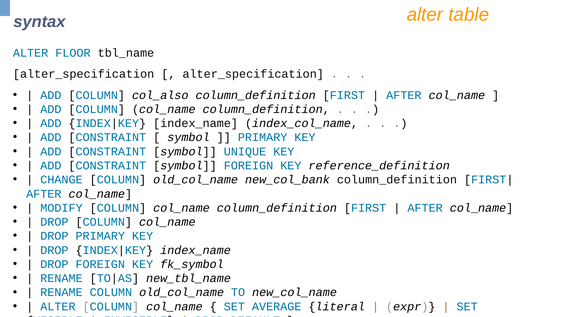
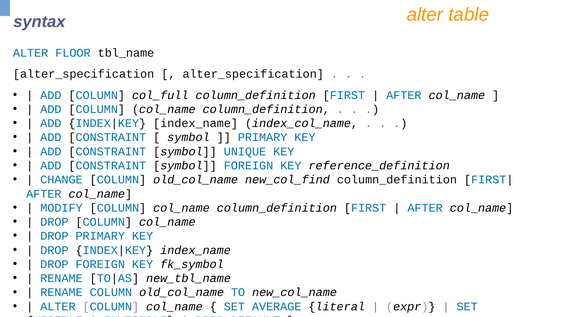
col_also: col_also -> col_full (160, 95)
new_col_bank: new_col_bank -> new_col_find (287, 180)
